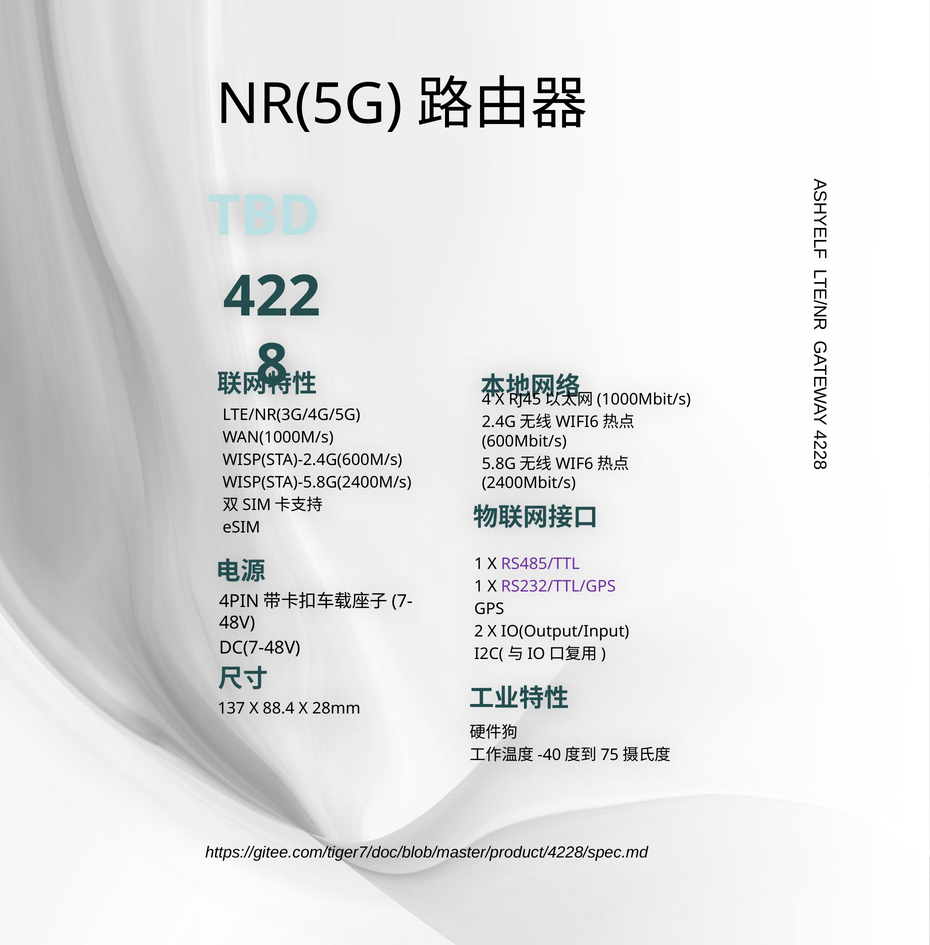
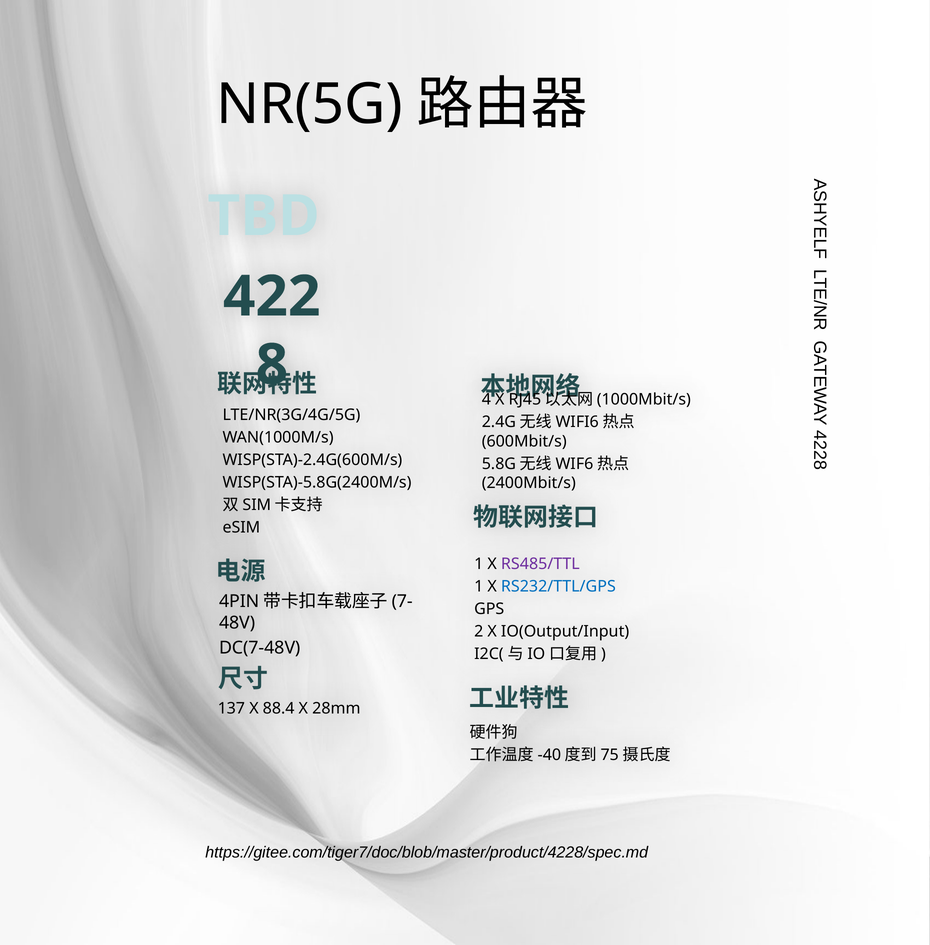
RS232/TTL/GPS colour: purple -> blue (558, 586)
